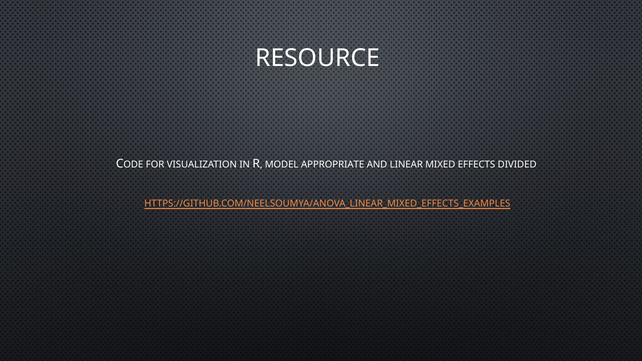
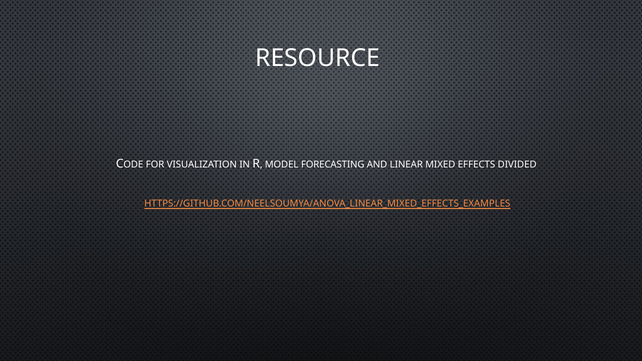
APPROPRIATE: APPROPRIATE -> FORECASTING (333, 165)
